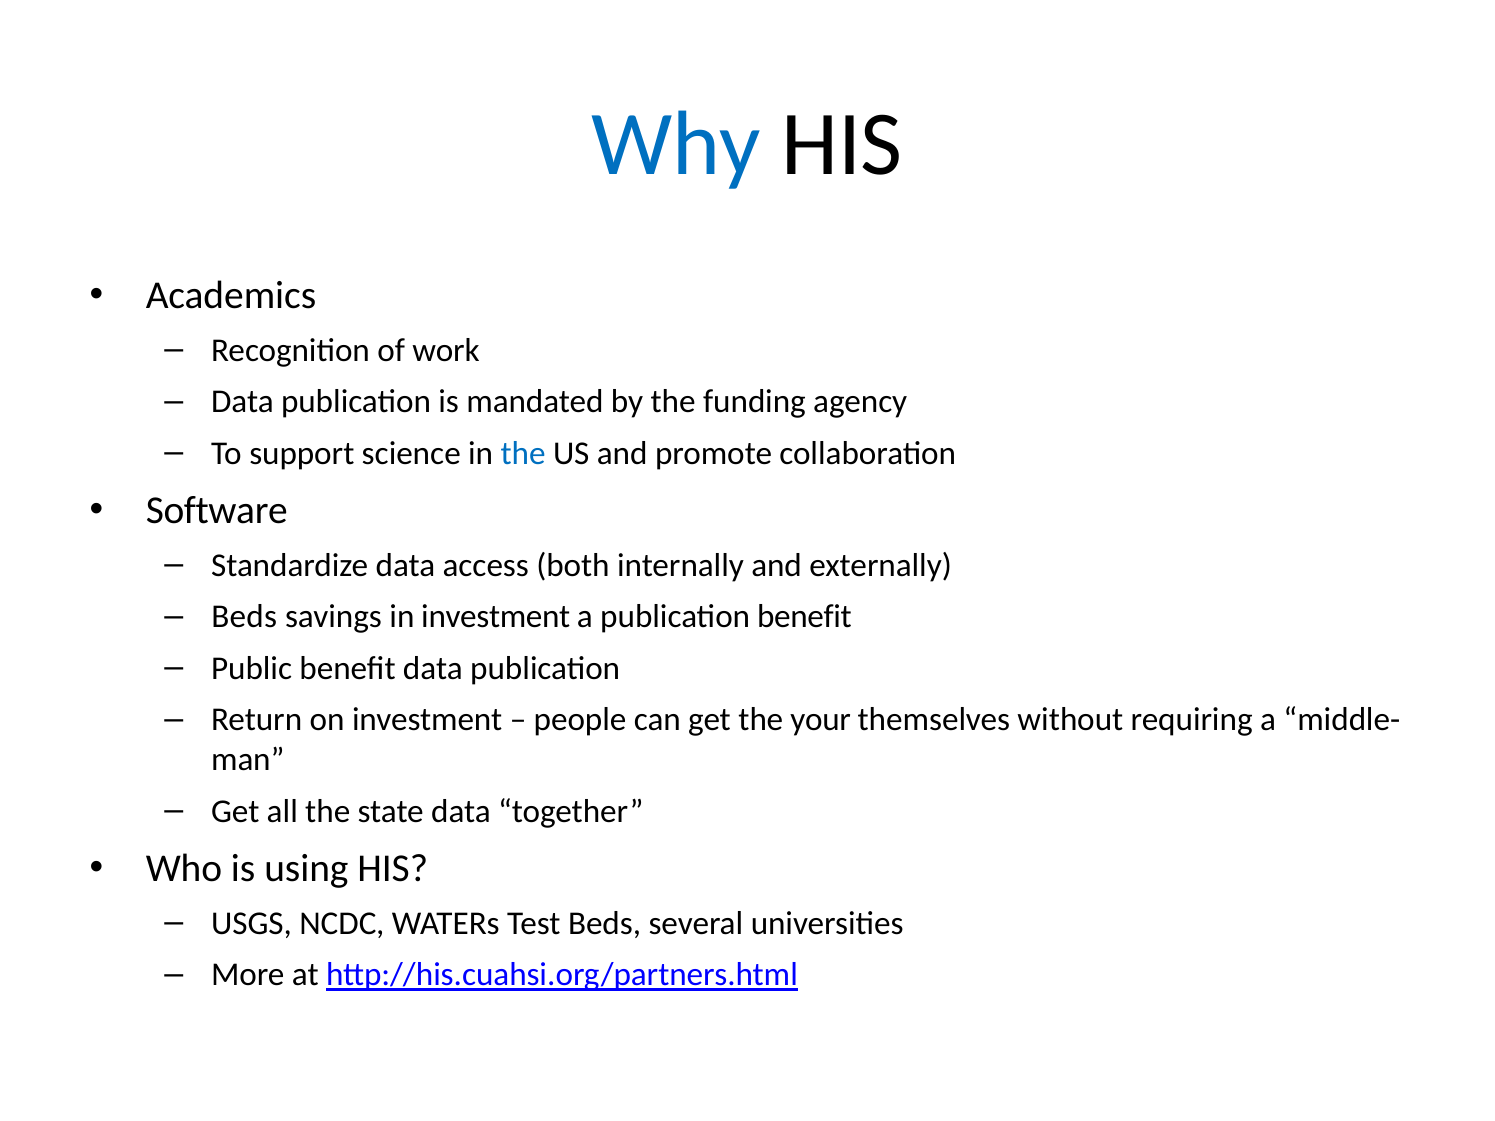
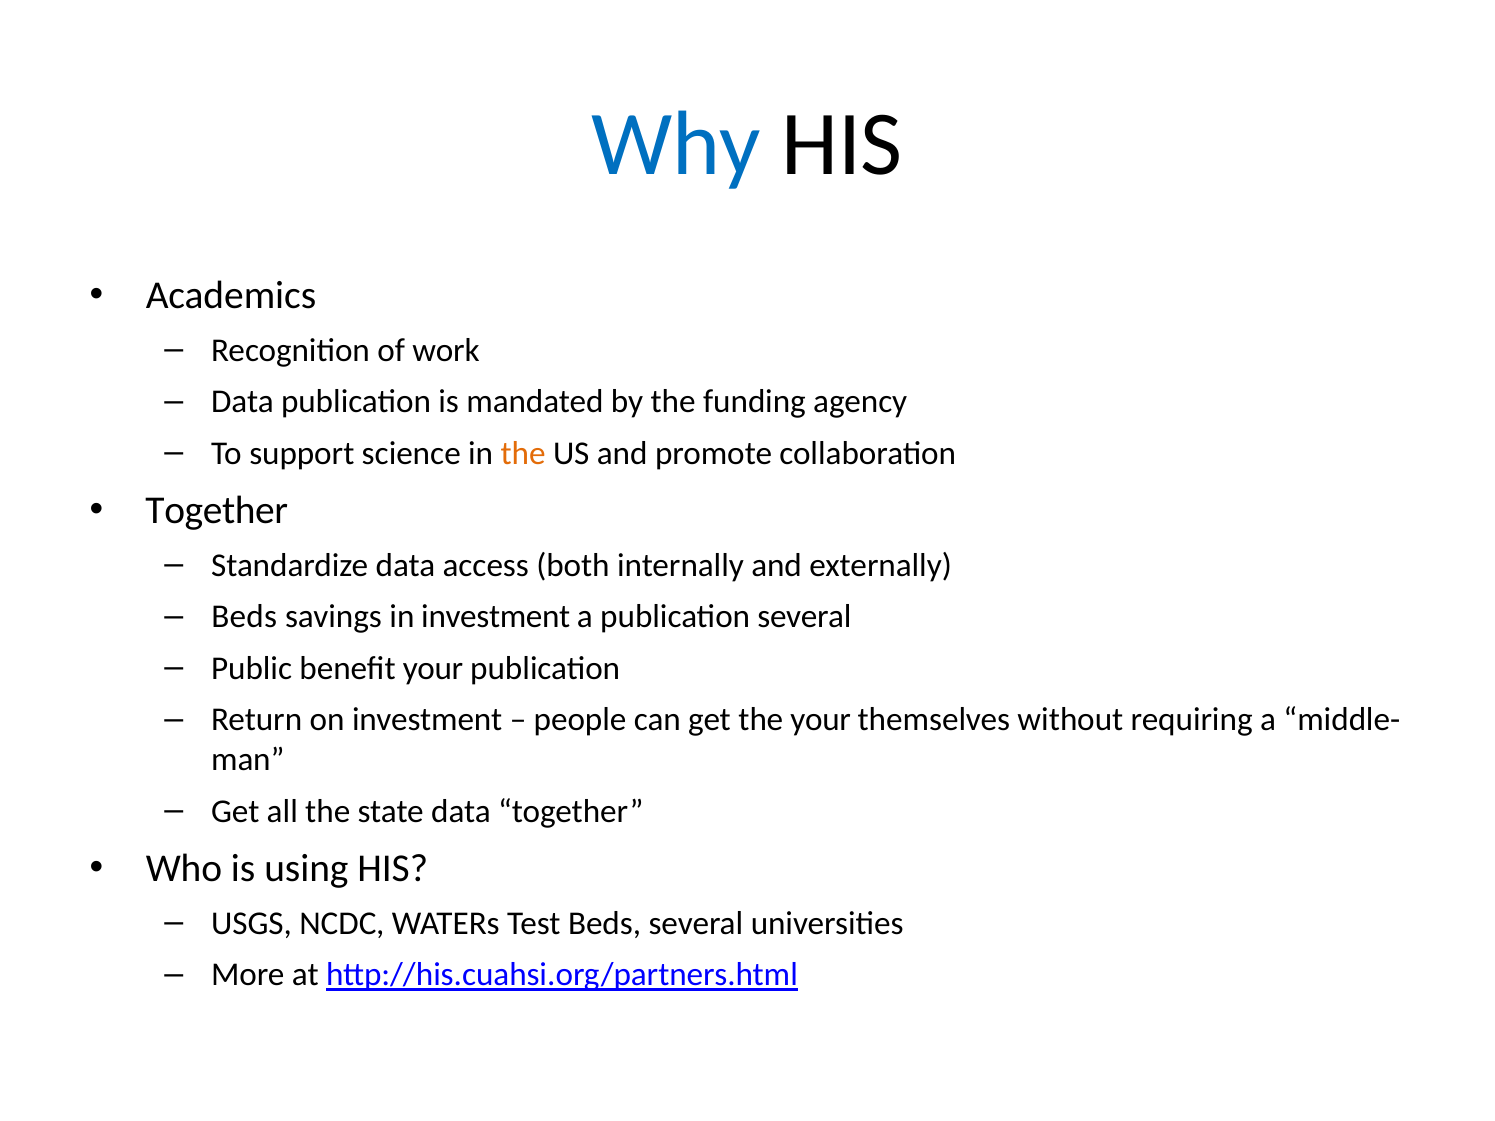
the colour: blue -> orange (523, 453)
Software: Software -> Together (217, 511)
publication benefit: benefit -> several (804, 617)
benefit data: data -> your (433, 668)
